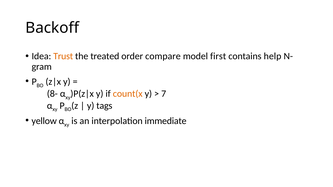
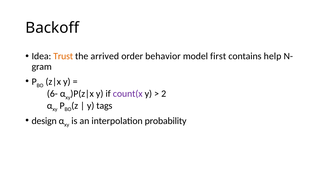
treated: treated -> arrived (105, 56)
compare: compare -> behavior (163, 56)
8-: 8- -> 6- (52, 94)
count(x colour: orange -> purple (128, 94)
7: 7 -> 2 (164, 94)
yellow: yellow -> design (44, 121)
immediate: immediate -> probability (166, 121)
